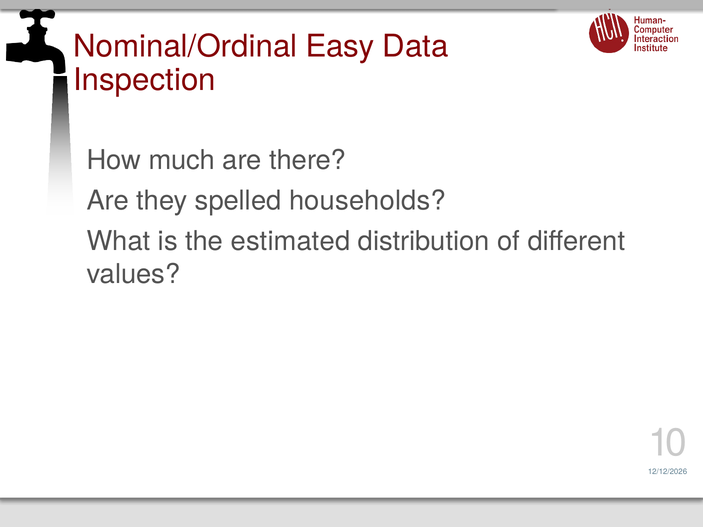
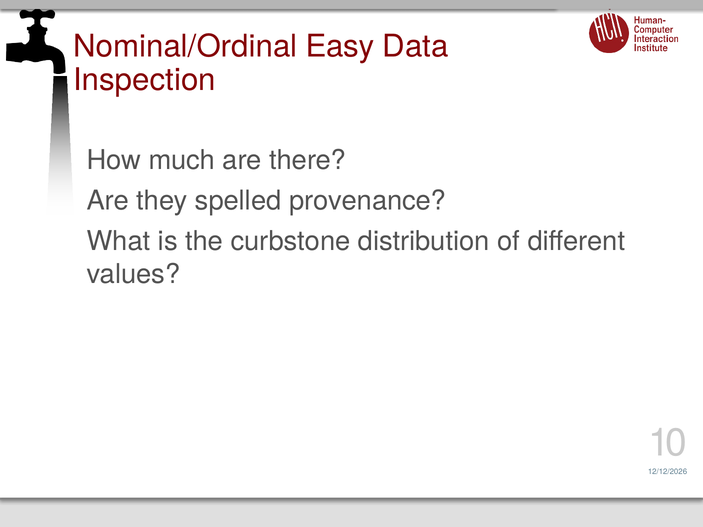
households: households -> provenance (368, 201)
estimated: estimated -> curbstone (291, 242)
